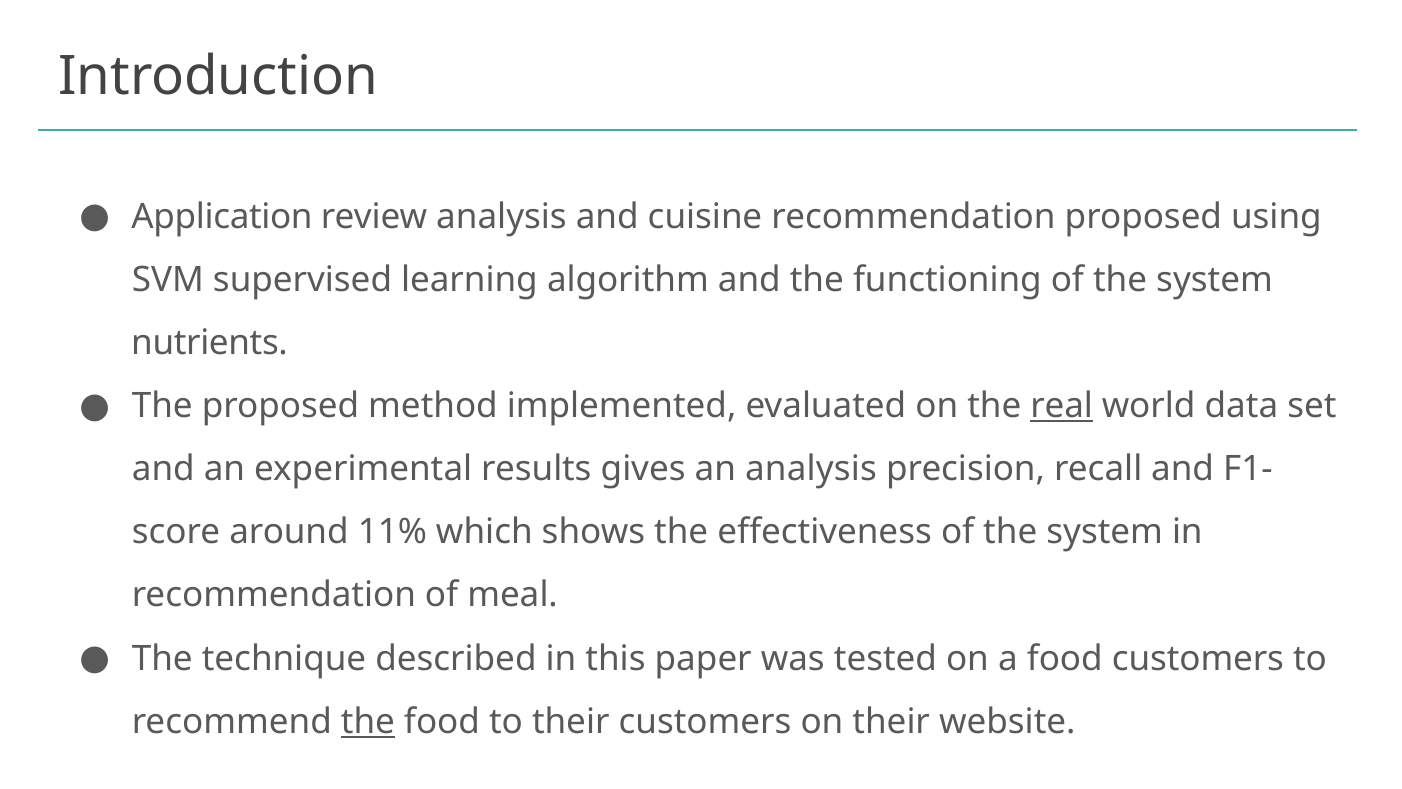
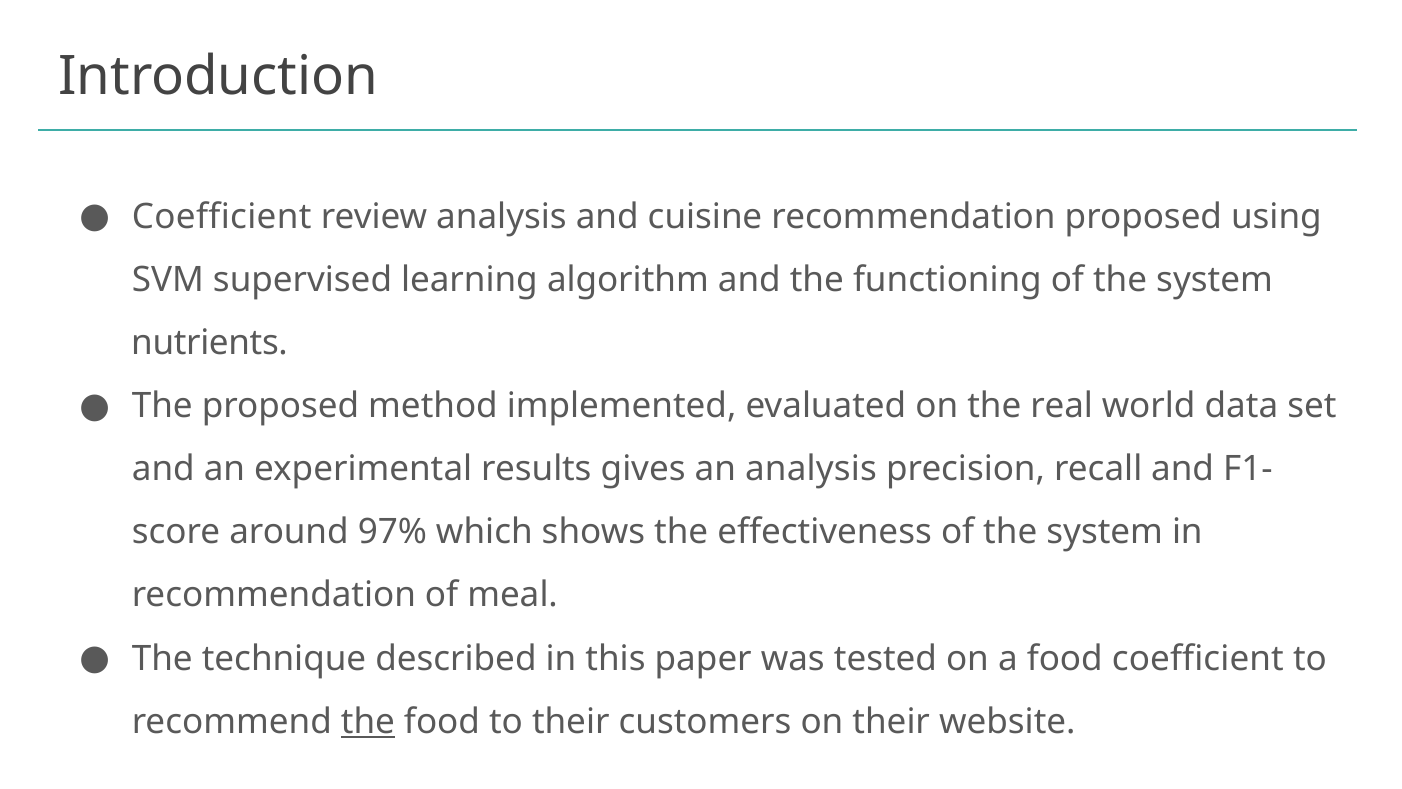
Application: Application -> Coefficient (222, 217)
real underline: present -> none (1062, 406)
11%: 11% -> 97% (392, 532)
food customers: customers -> coefficient (1198, 658)
